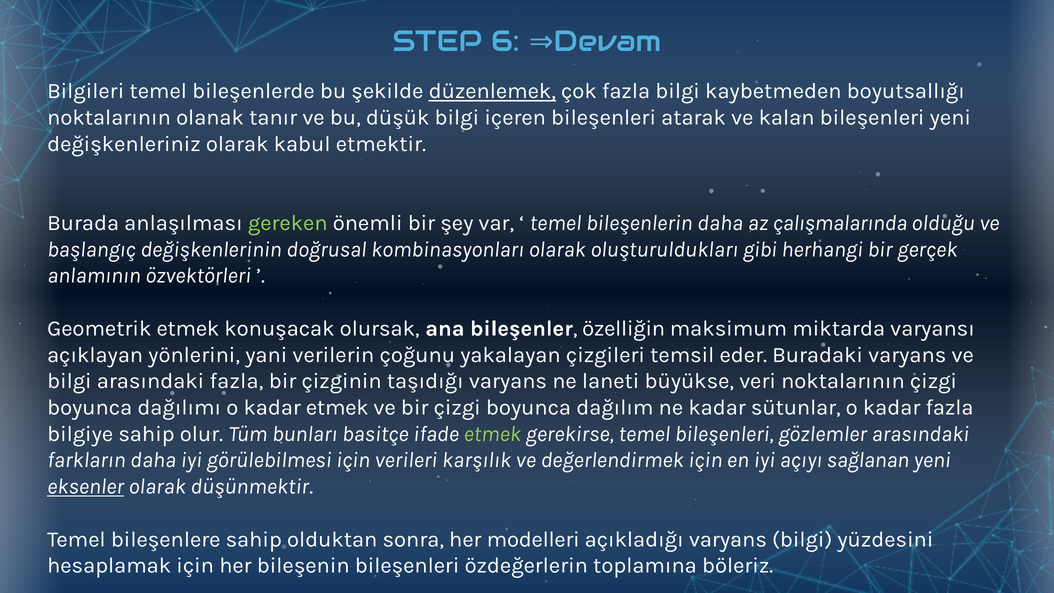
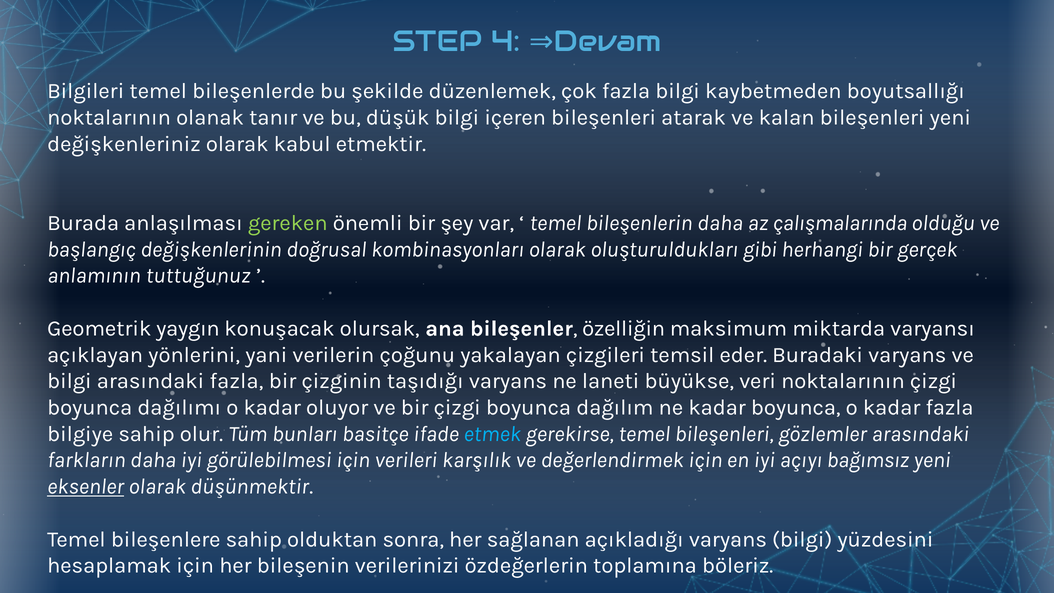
6: 6 -> 4 (506, 41)
düzenlemek underline: present -> none (492, 91)
özvektörleri: özvektörleri -> tuttuğunuz (198, 276)
Geometrik etmek: etmek -> yaygın (188, 328)
kadar etmek: etmek -> oluyor (337, 407)
kadar sütunlar: sütunlar -> boyunca (796, 407)
etmek colour: light green -> light blue (492, 434)
sağlanan: sağlanan -> bağımsız (868, 460)
modelleri: modelleri -> sağlanan (533, 539)
bileşenin bileşenleri: bileşenleri -> verilerinizi (407, 566)
